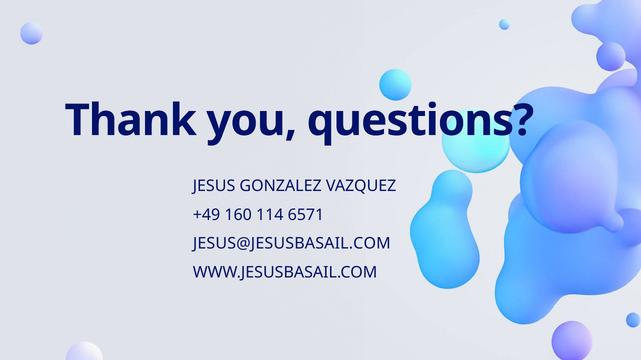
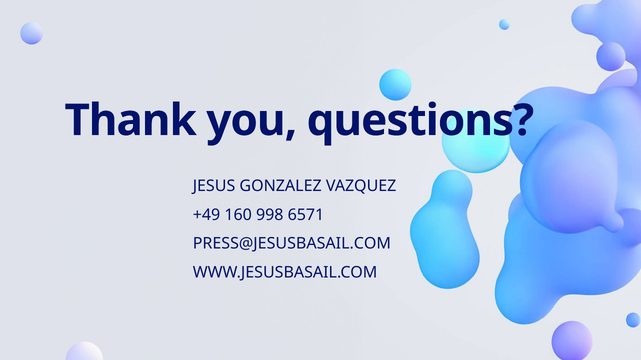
114: 114 -> 998 (270, 215)
JESUS@JESUSBASAIL.COM: JESUS@JESUSBASAIL.COM -> PRESS@JESUSBASAIL.COM (292, 244)
